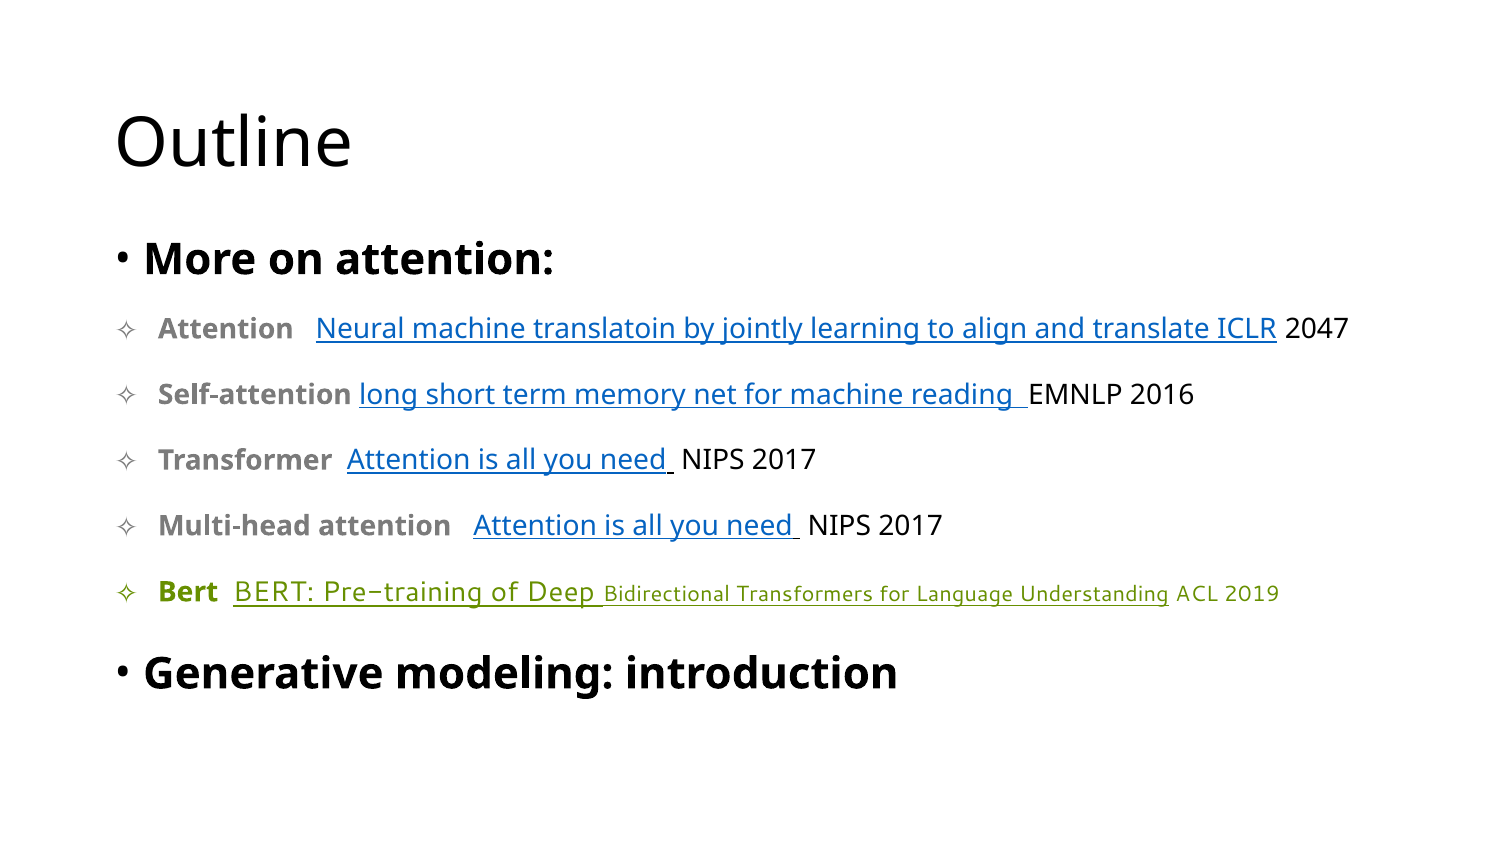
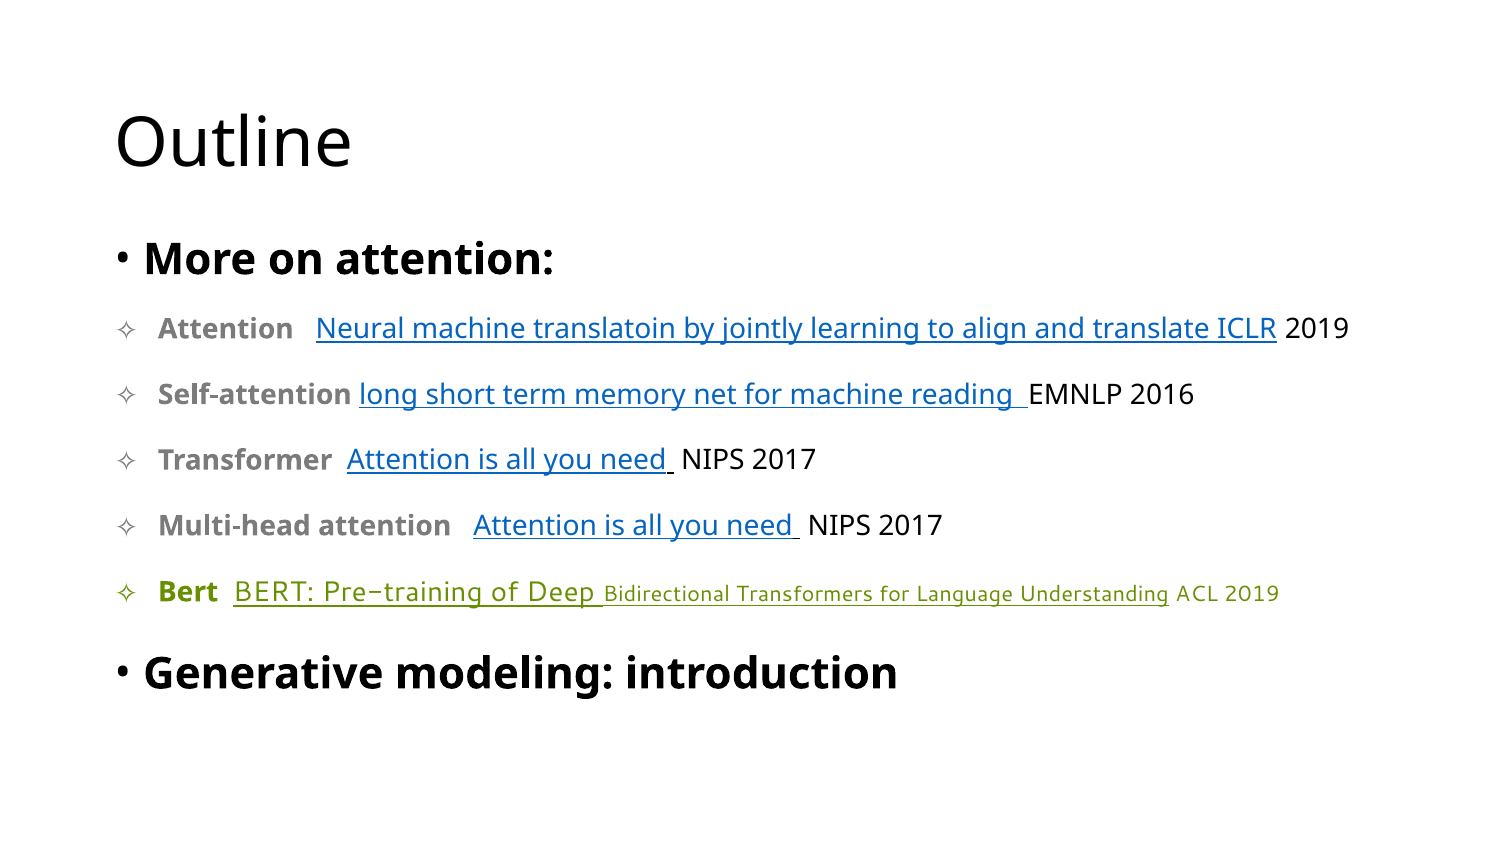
ICLR 2047: 2047 -> 2019 (1317, 329)
